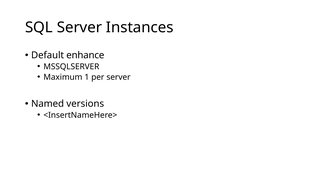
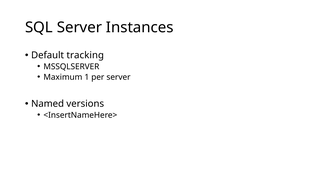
enhance: enhance -> tracking (85, 55)
